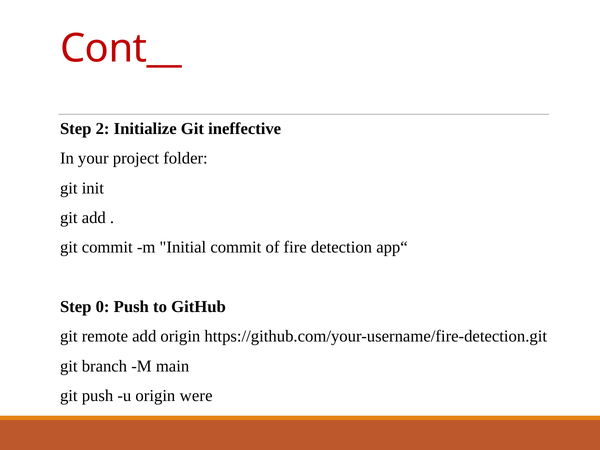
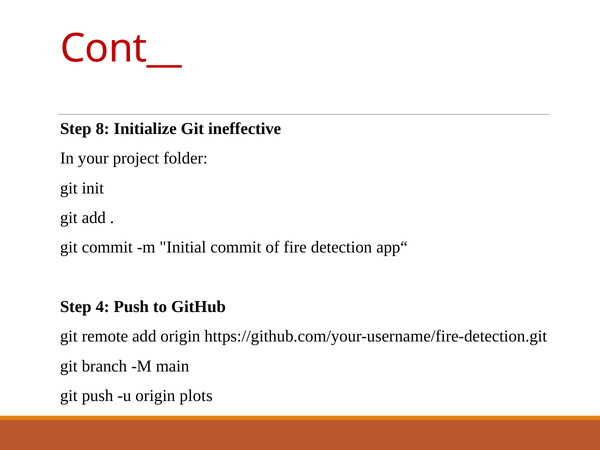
2: 2 -> 8 (103, 129)
0: 0 -> 4 (103, 307)
were: were -> plots (196, 396)
